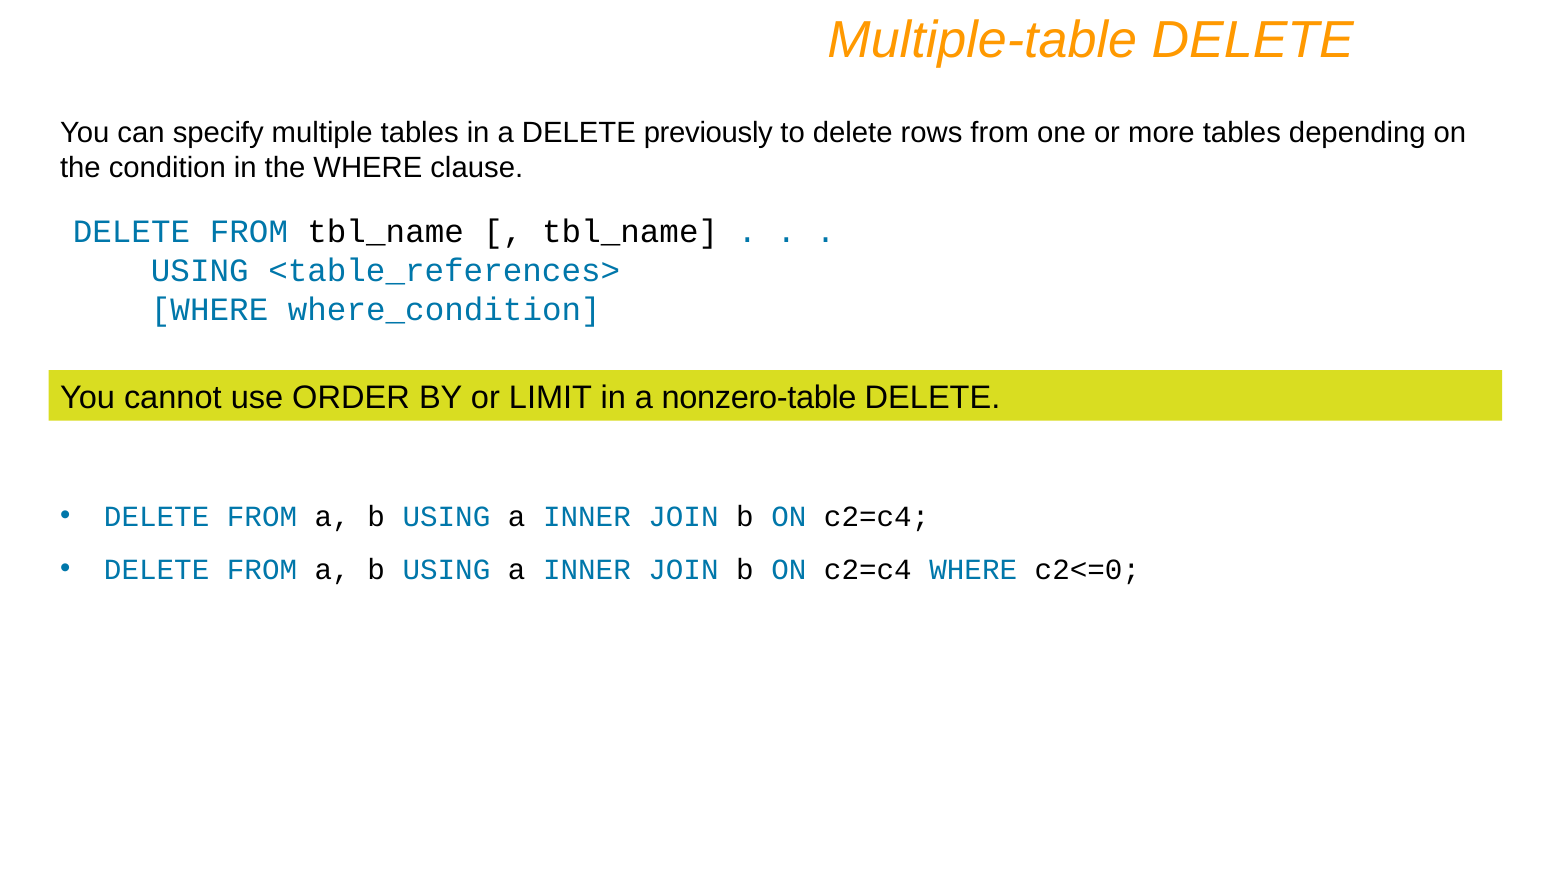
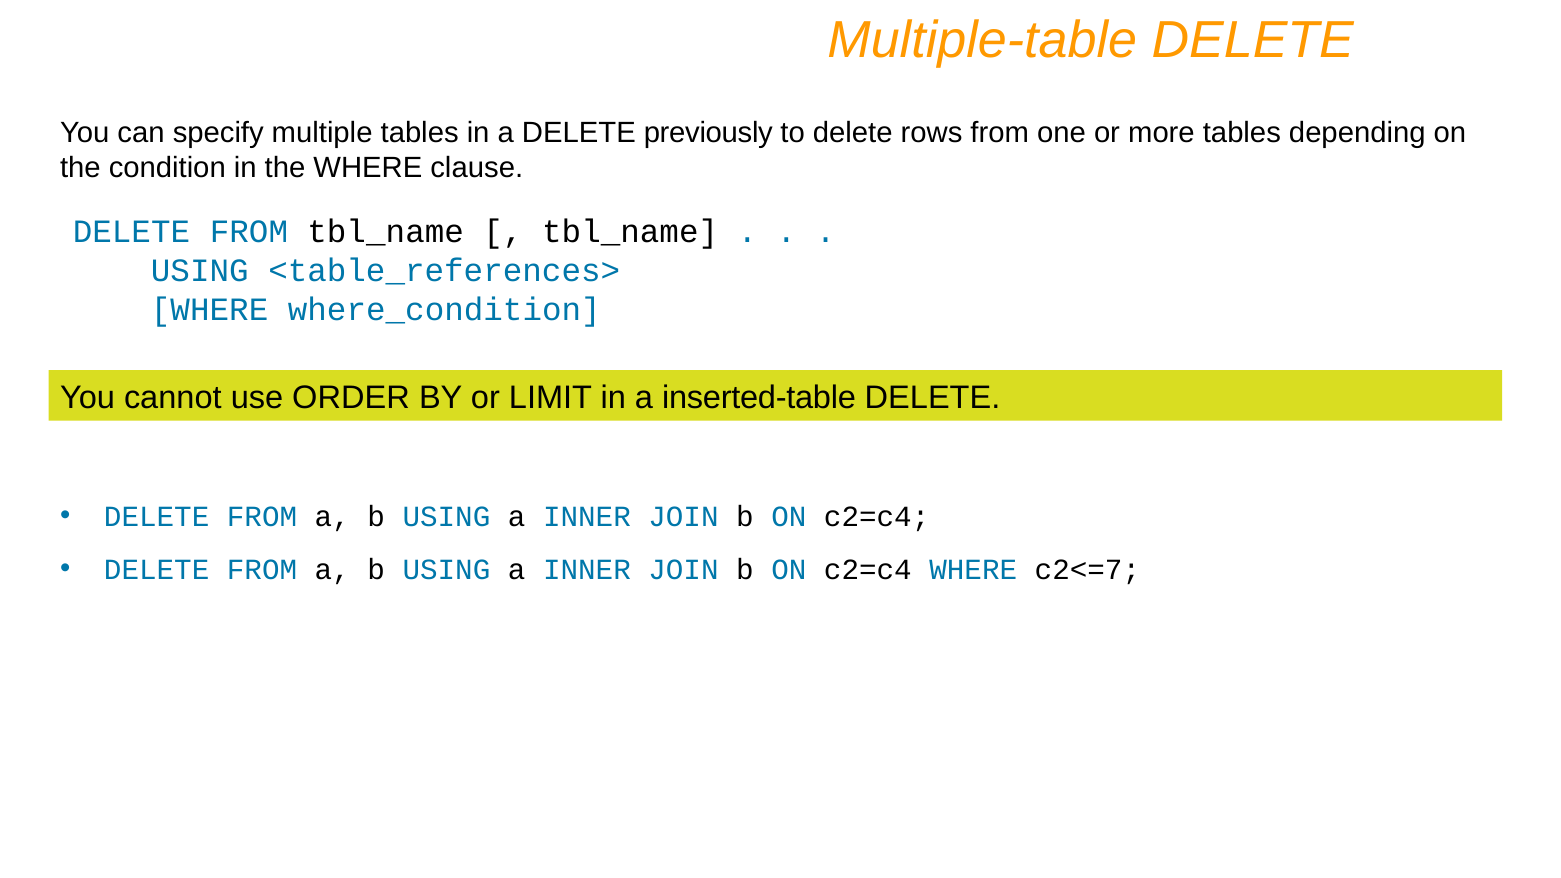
nonzero-table: nonzero-table -> inserted-table (759, 398)
c2<=0: c2<=0 -> c2<=7 (1087, 569)
